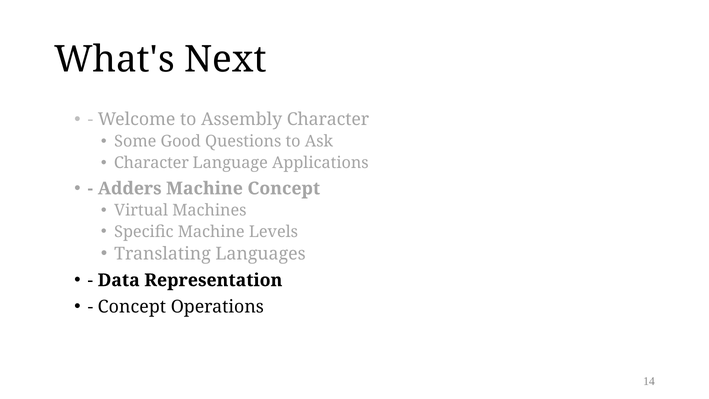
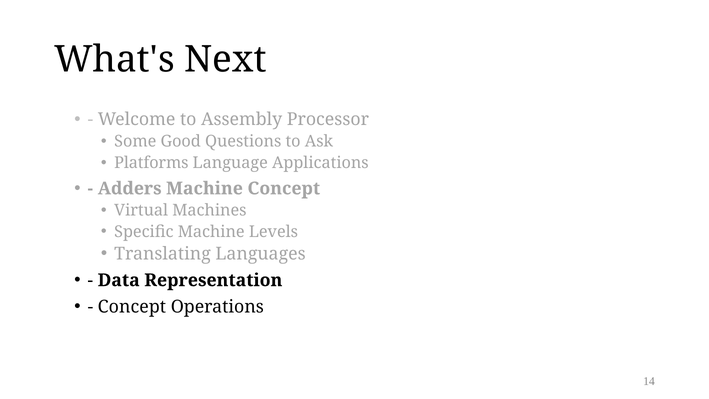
Assembly Character: Character -> Processor (328, 119)
Character: Character -> Platforms (151, 163)
